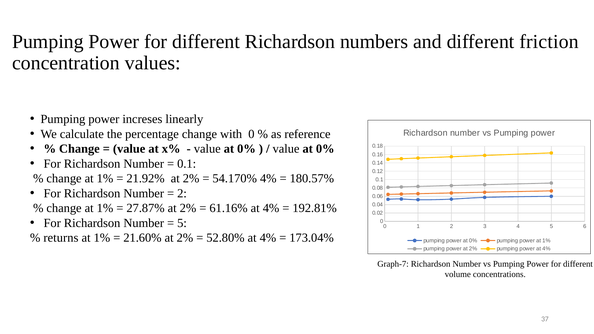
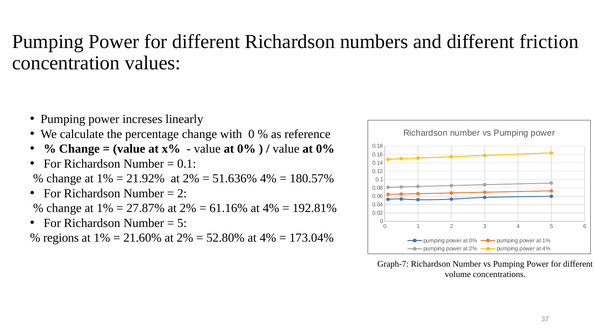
54.170%: 54.170% -> 51.636% (235, 179)
returns: returns -> regions (61, 238)
